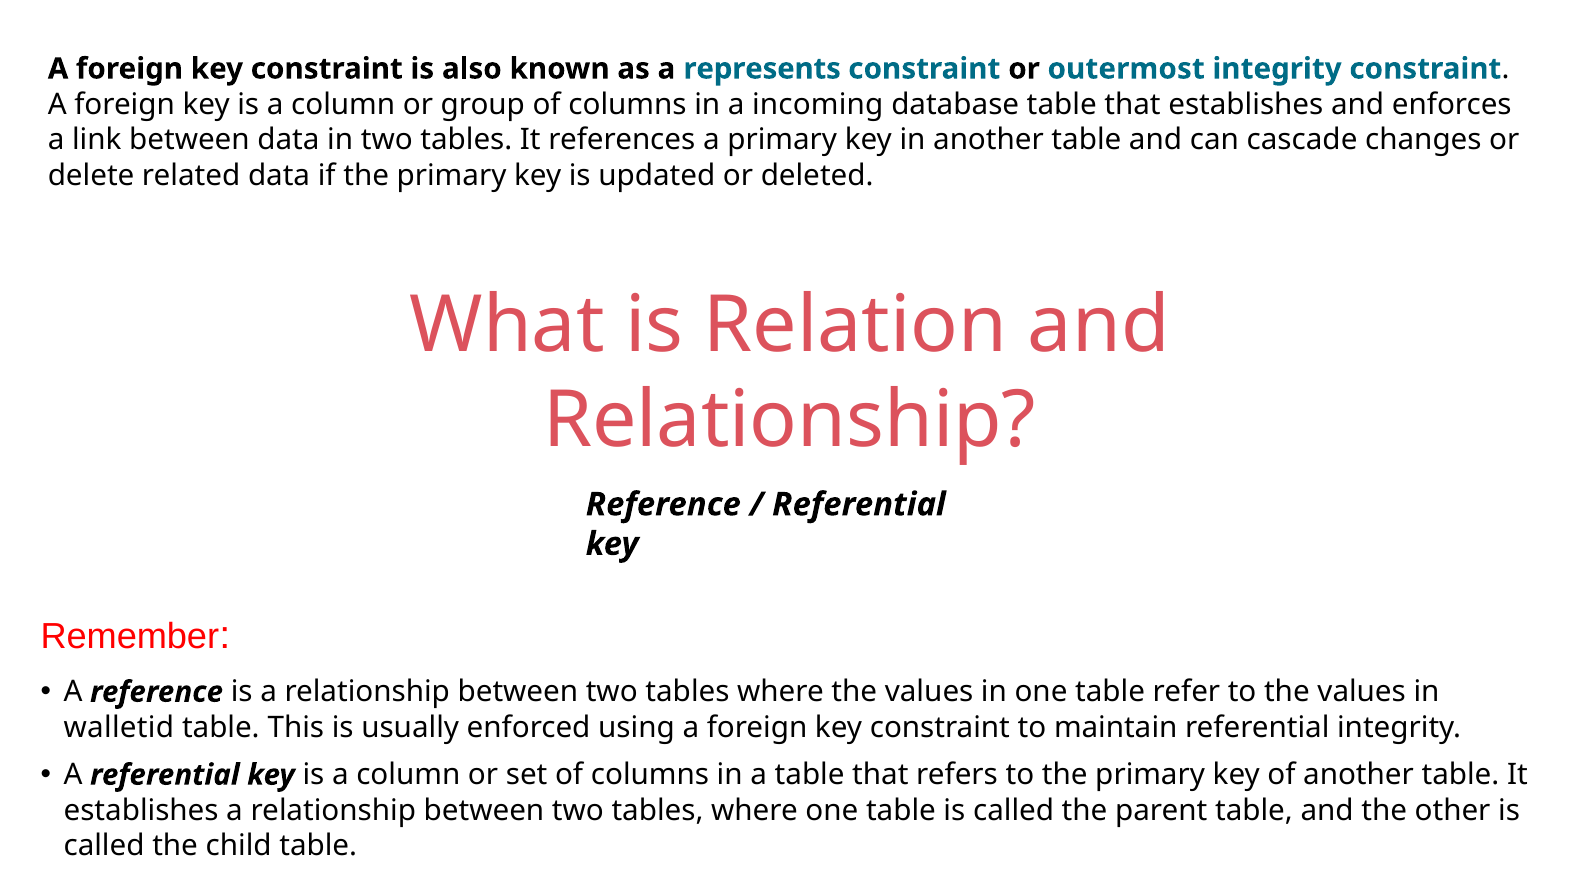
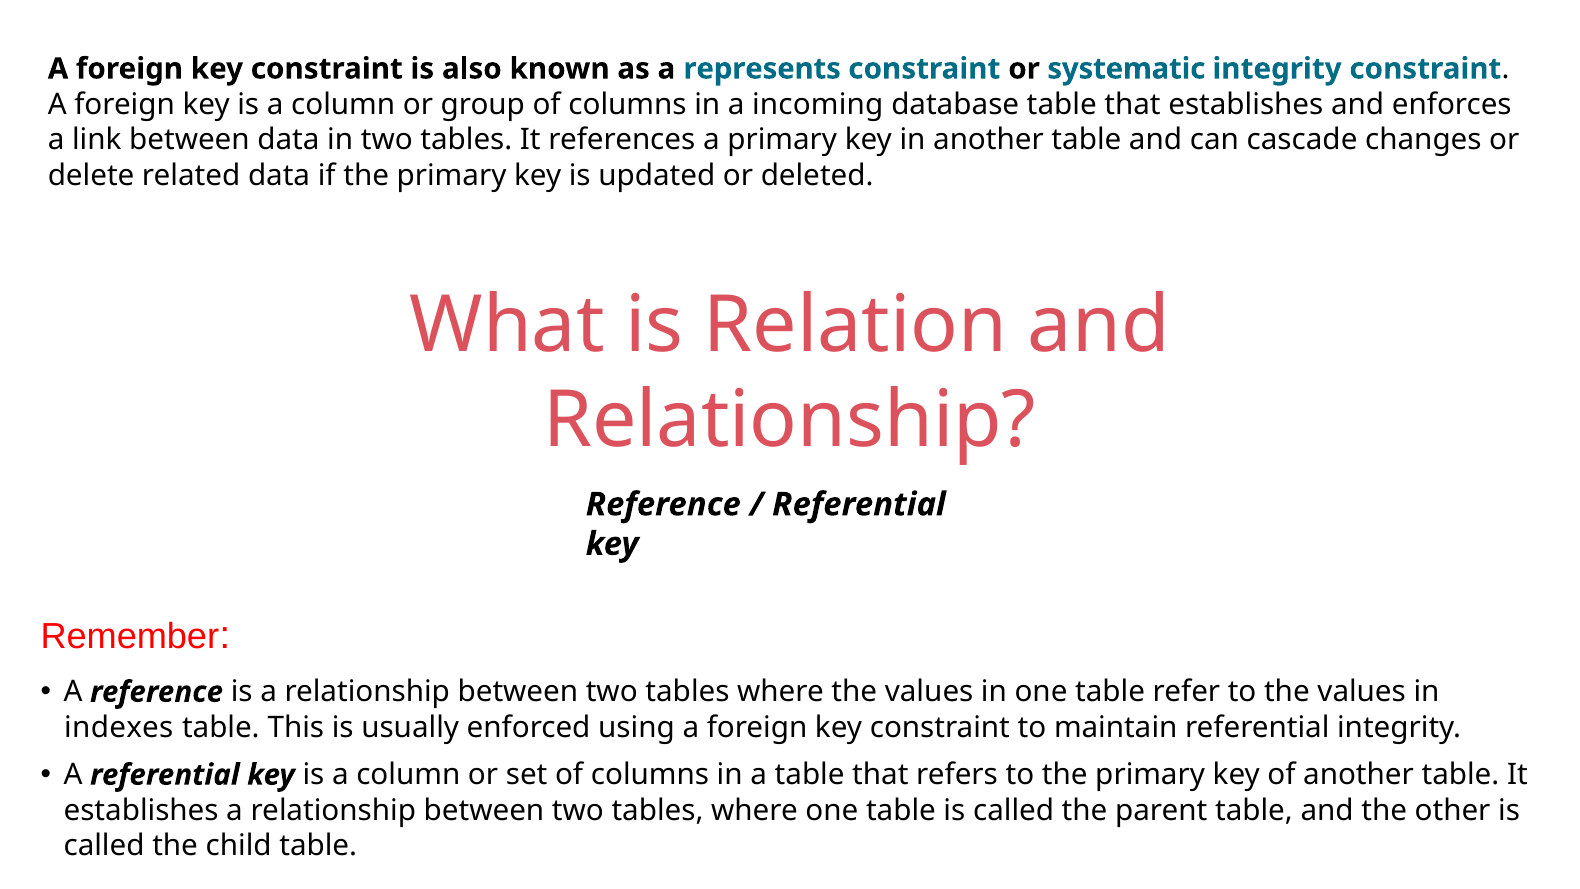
outermost: outermost -> systematic (1126, 69)
walletid: walletid -> indexes (119, 727)
